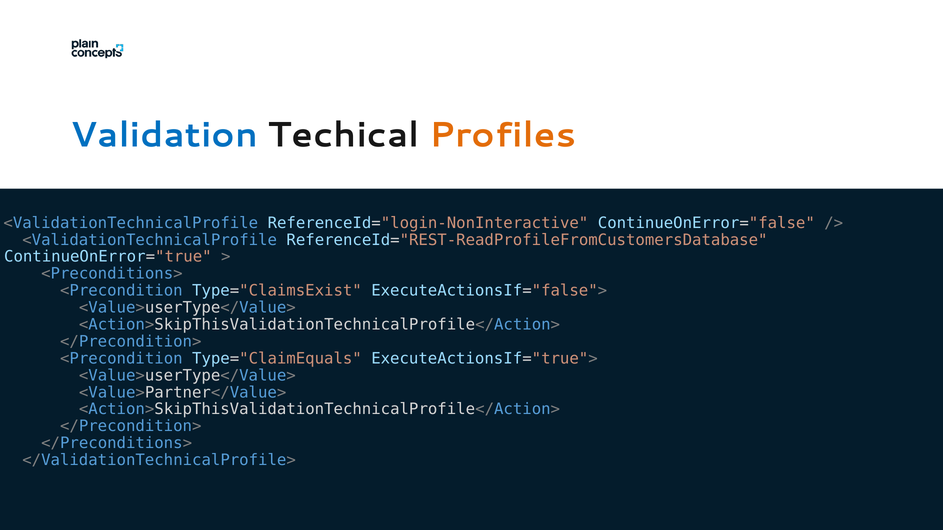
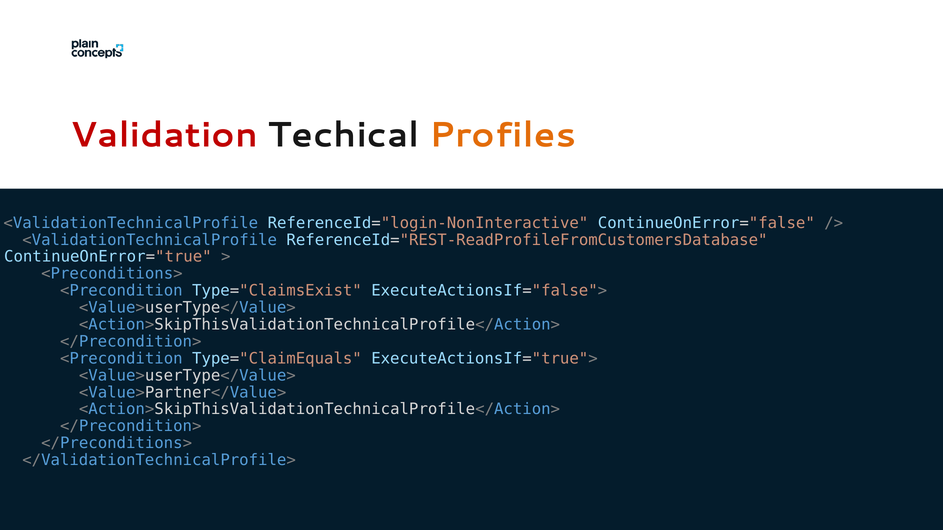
Validation colour: blue -> red (164, 135)
